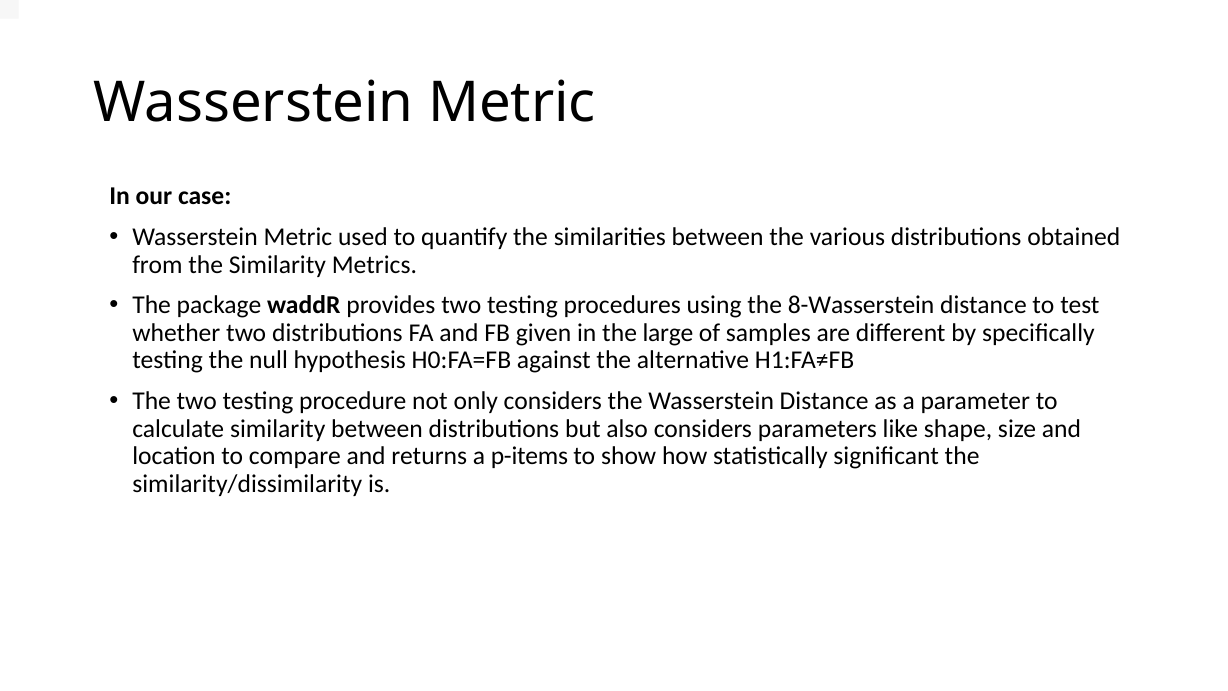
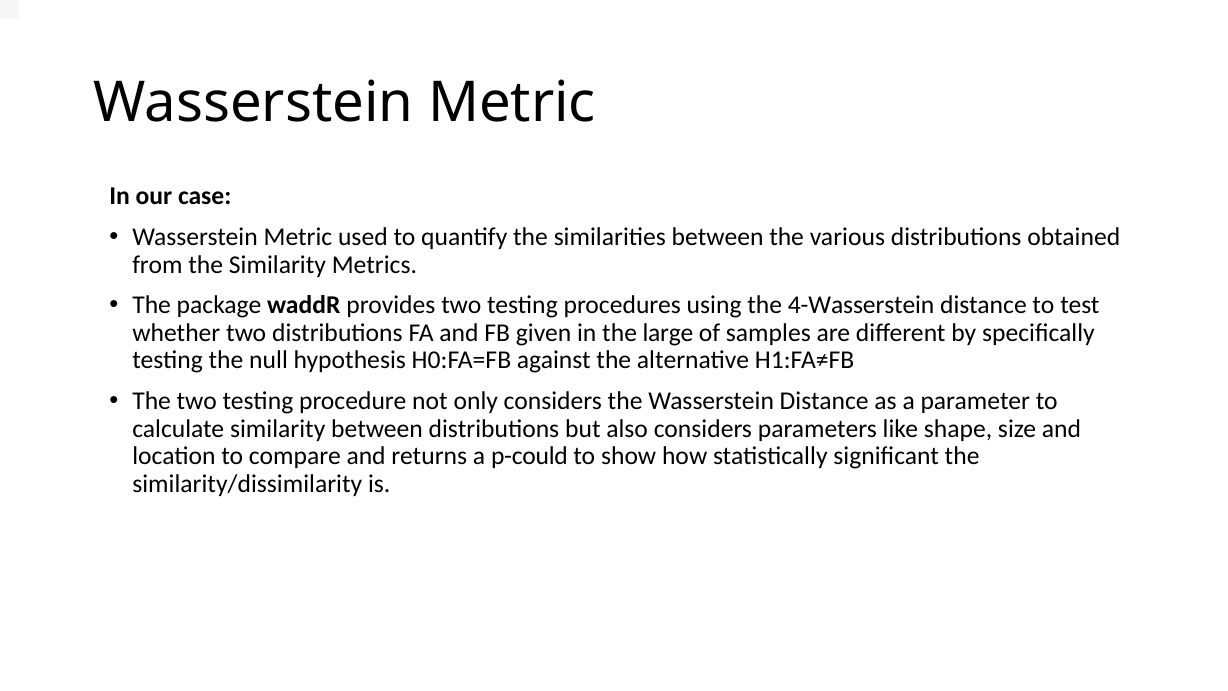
8-Wasserstein: 8-Wasserstein -> 4-Wasserstein (861, 305)
p-items: p-items -> p-could (529, 456)
